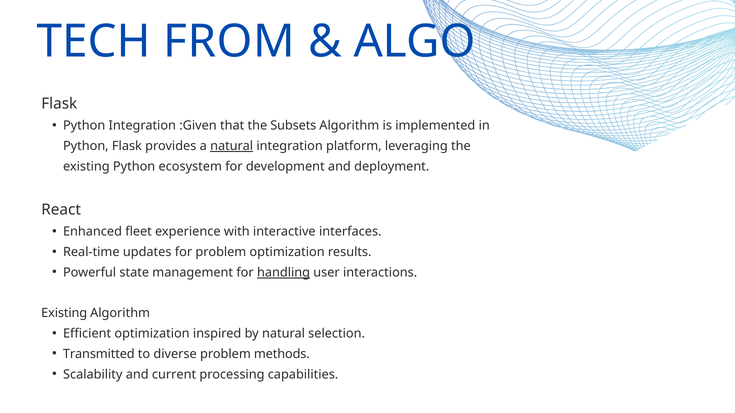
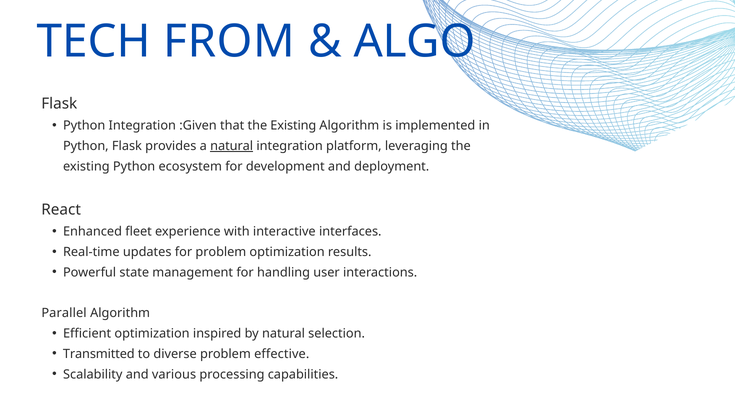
that the Subsets: Subsets -> Existing (293, 126)
handling underline: present -> none (284, 273)
Existing: Existing -> Parallel (64, 314)
methods: methods -> effective (282, 354)
current: current -> various (174, 375)
